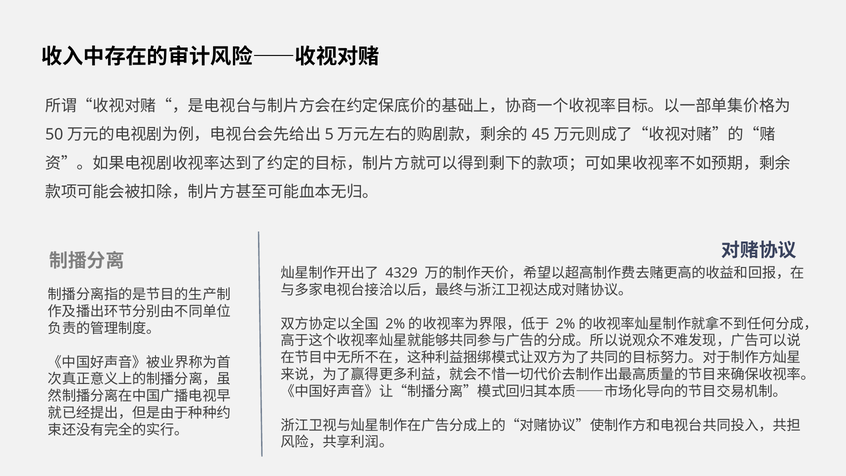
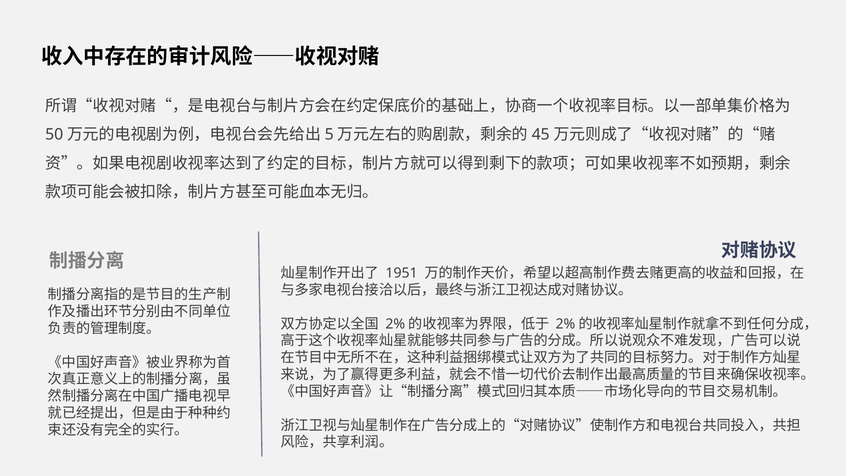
4329: 4329 -> 1951 (402, 273)
